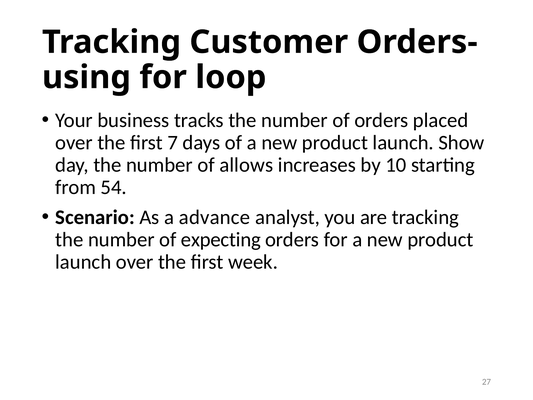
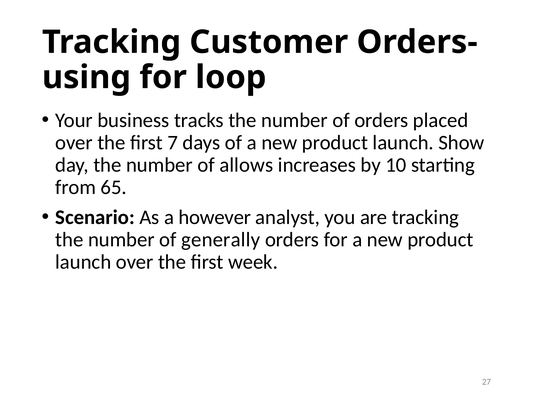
54: 54 -> 65 (114, 187)
advance: advance -> however (215, 217)
expecting: expecting -> generally (221, 240)
